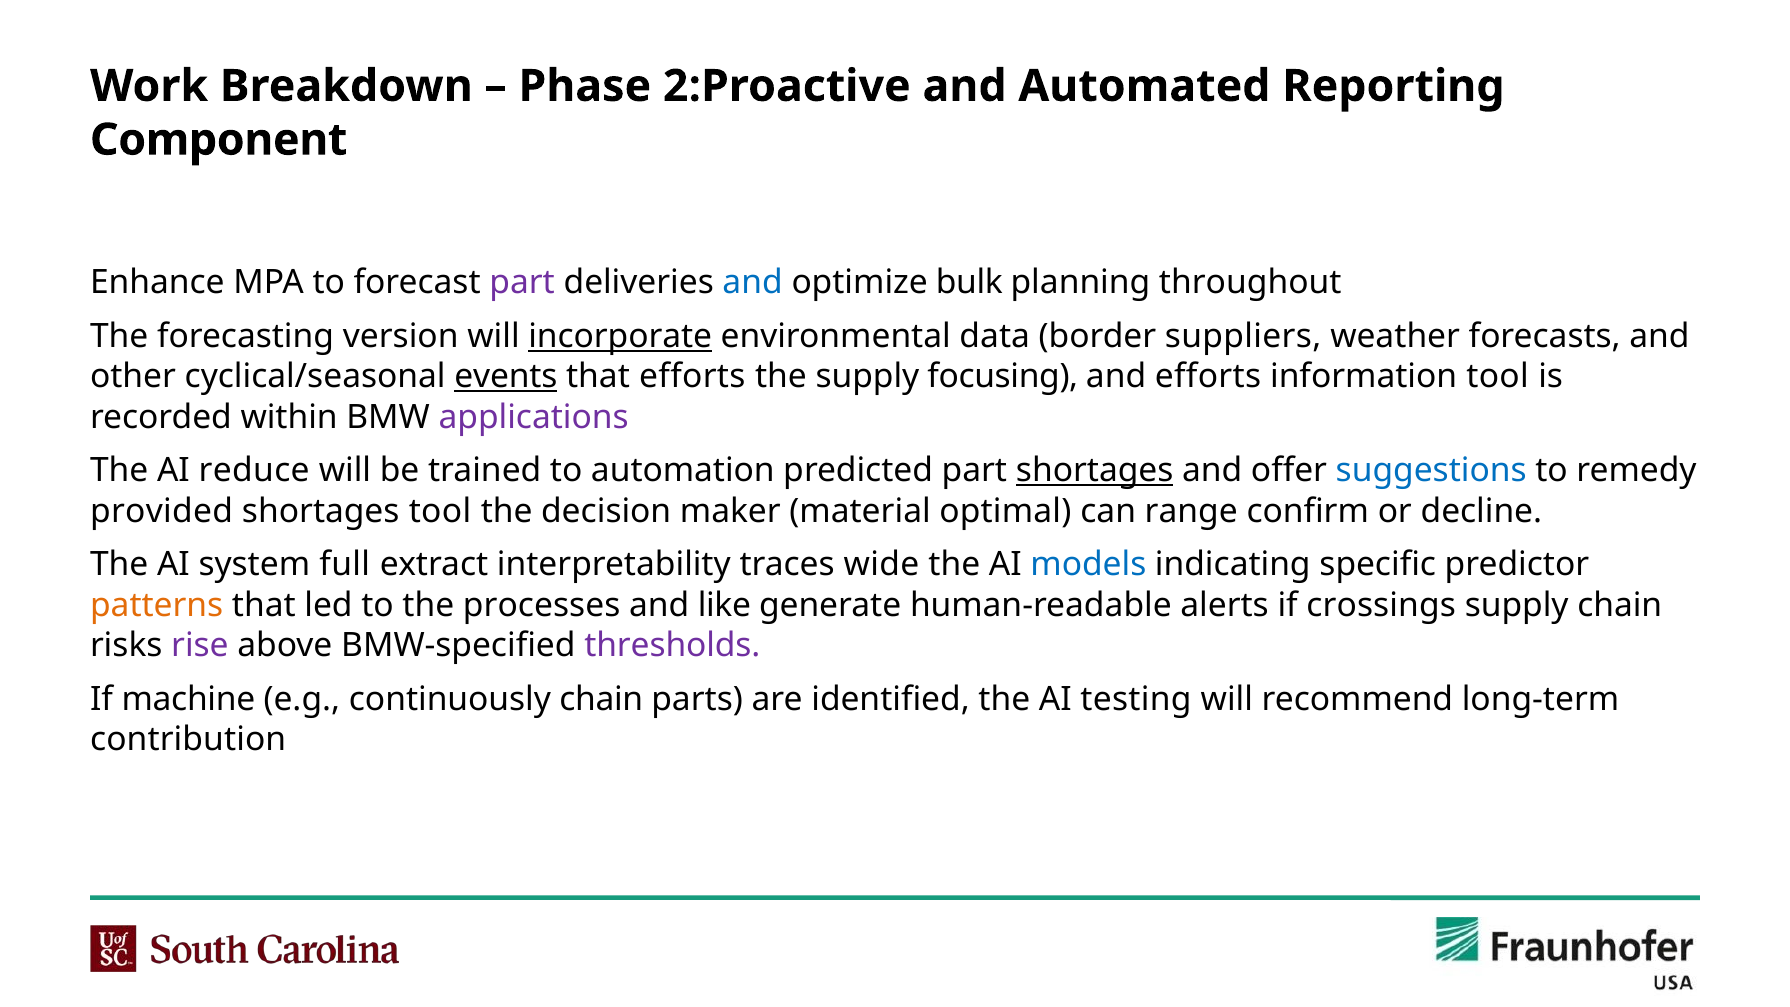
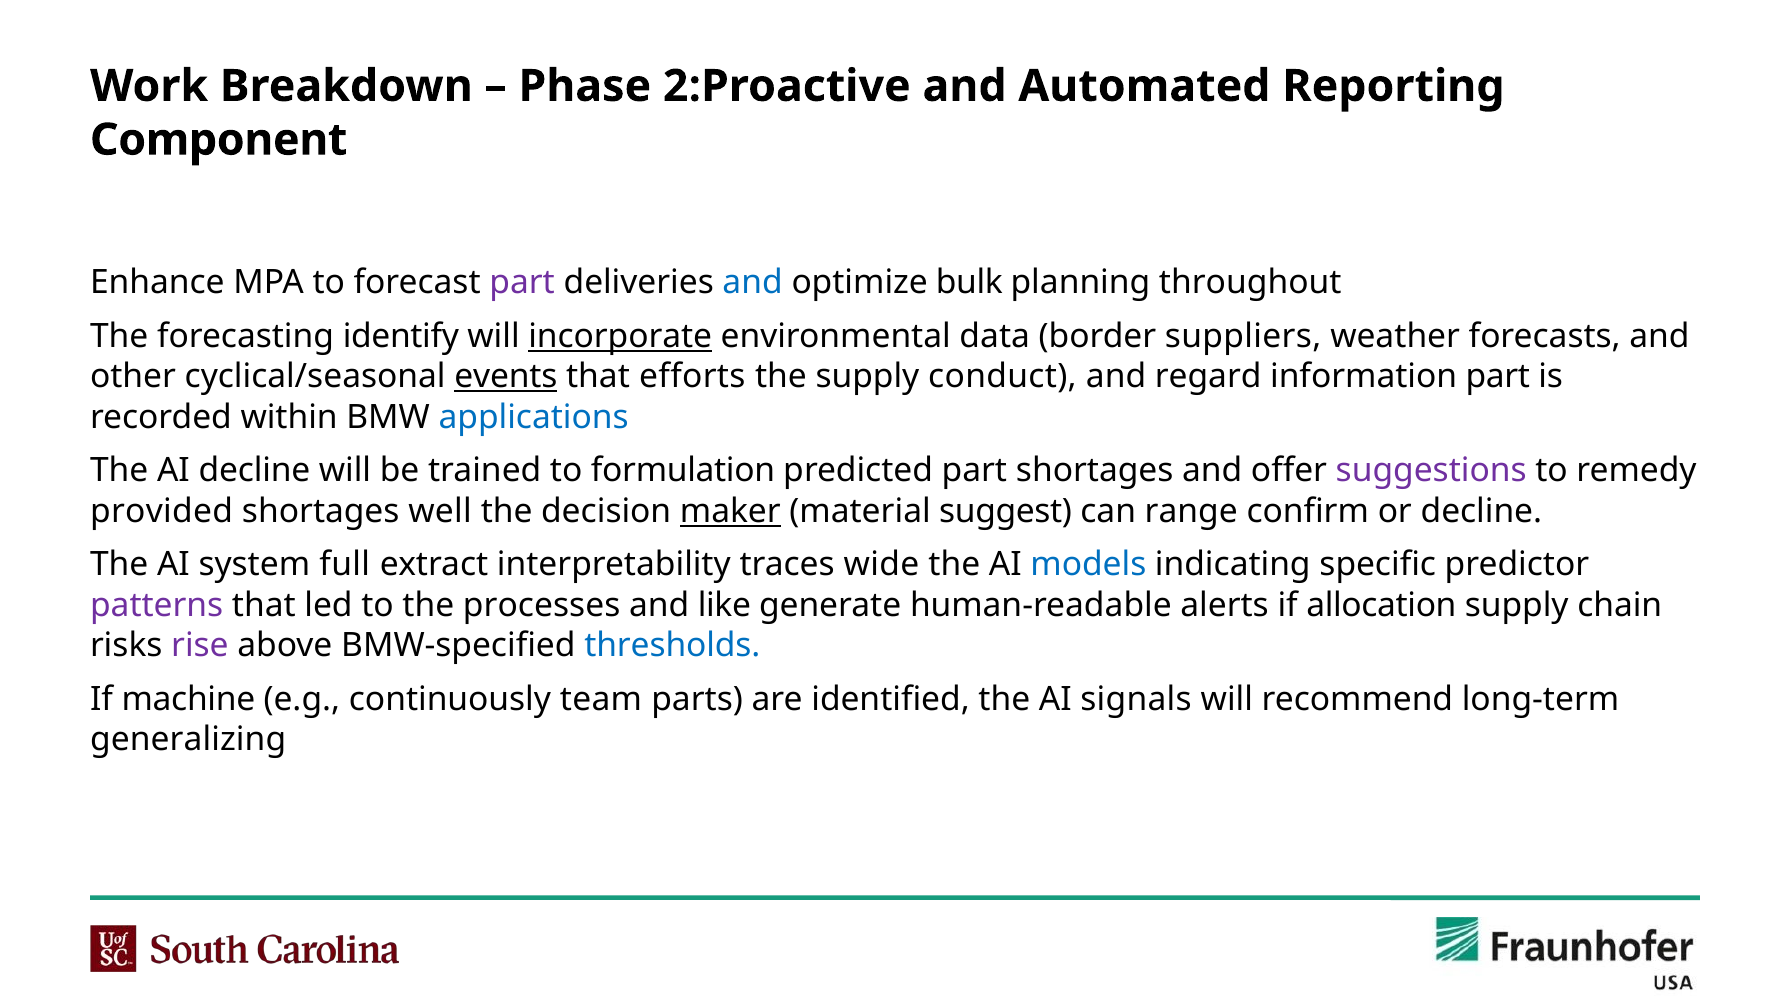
version: version -> identify (401, 337)
focusing: focusing -> conduct (1002, 377)
and efforts: efforts -> regard (1208, 377)
information tool: tool -> part (1498, 377)
applications colour: purple -> blue (534, 417)
AI reduce: reduce -> decline (254, 471)
automation: automation -> formulation (683, 471)
shortages underline: present -> none (1095, 471)
suggestions colour: blue -> purple (1431, 471)
shortages tool: tool -> well (440, 511)
maker underline: none -> present (730, 511)
optimal: optimal -> suggest (1006, 511)
patterns colour: orange -> purple (157, 605)
crossings: crossings -> allocation (1381, 605)
thresholds colour: purple -> blue (672, 645)
continuously chain: chain -> team (601, 699)
testing: testing -> signals (1136, 699)
contribution: contribution -> generalizing (188, 739)
